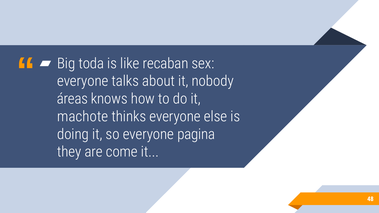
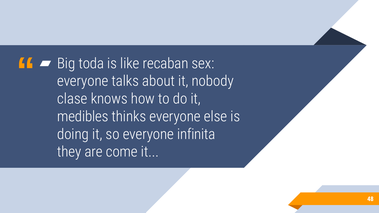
áreas: áreas -> clase (72, 99)
machote: machote -> medibles (83, 117)
pagina: pagina -> infinita (196, 134)
